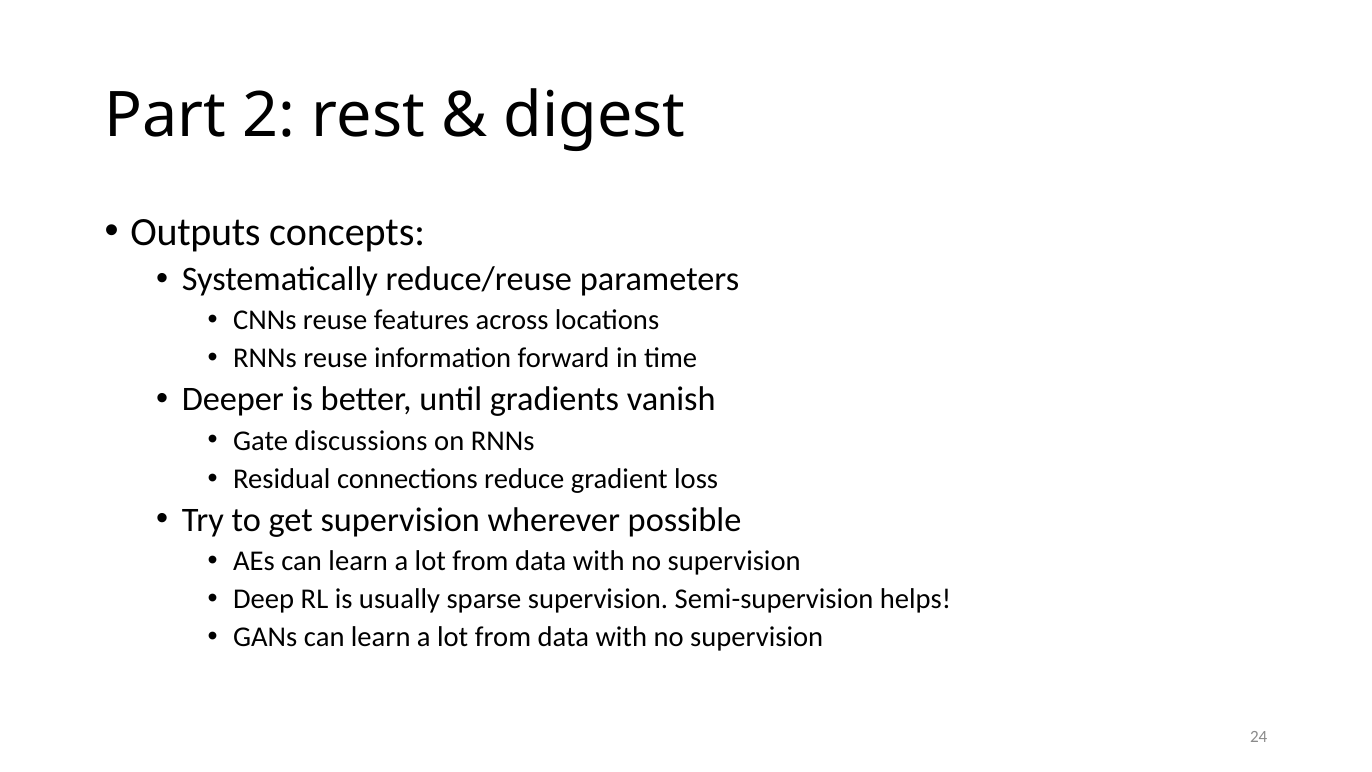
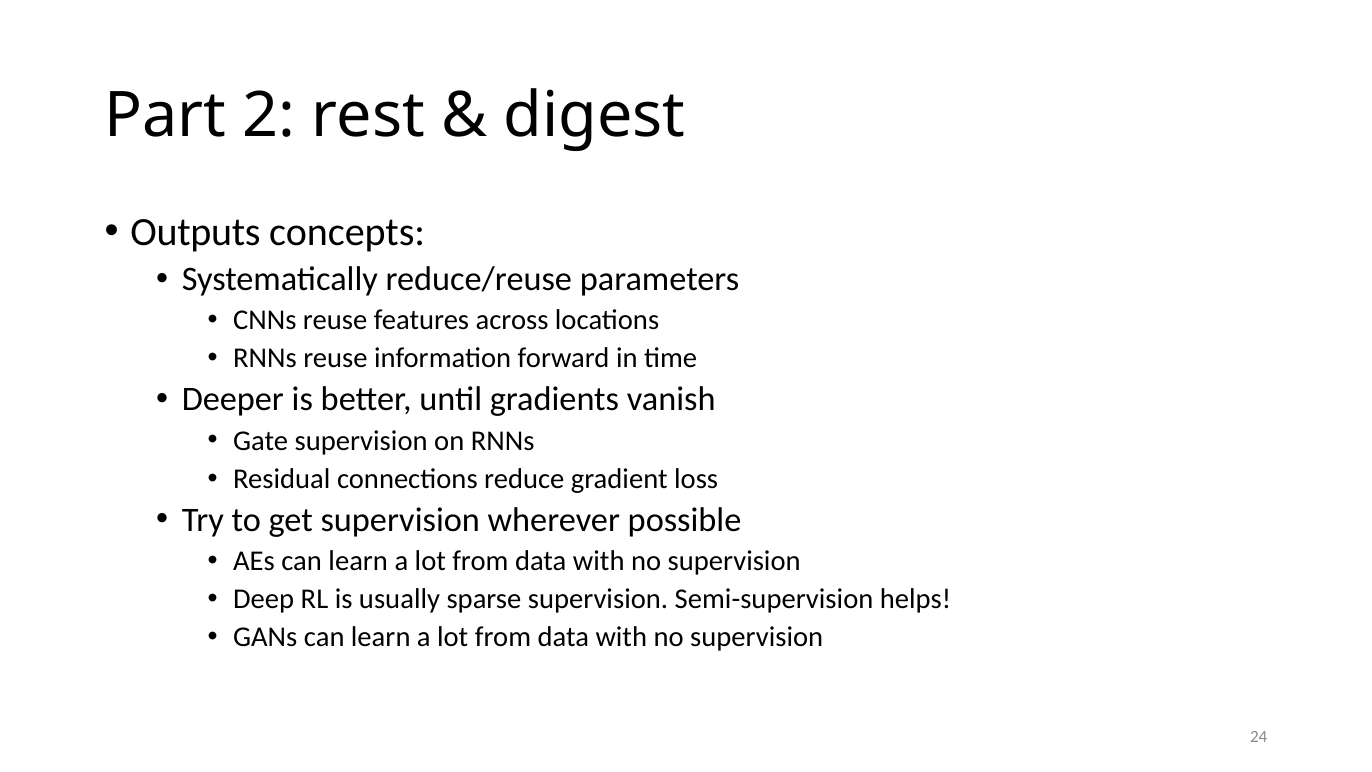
Gate discussions: discussions -> supervision (361, 441)
